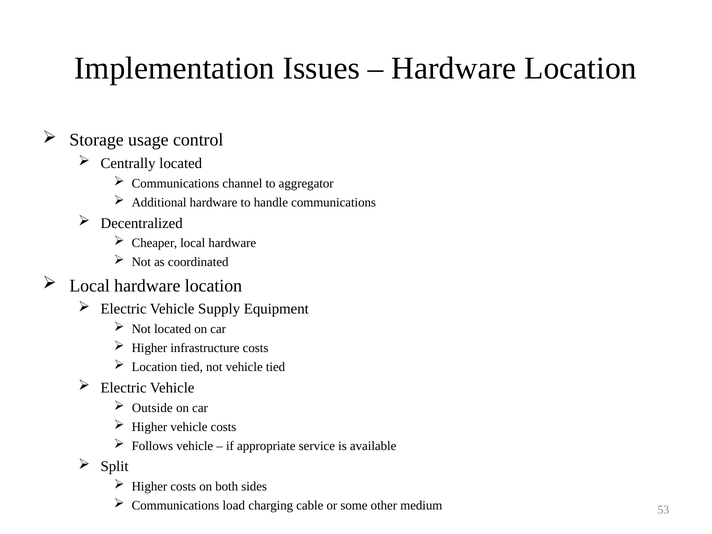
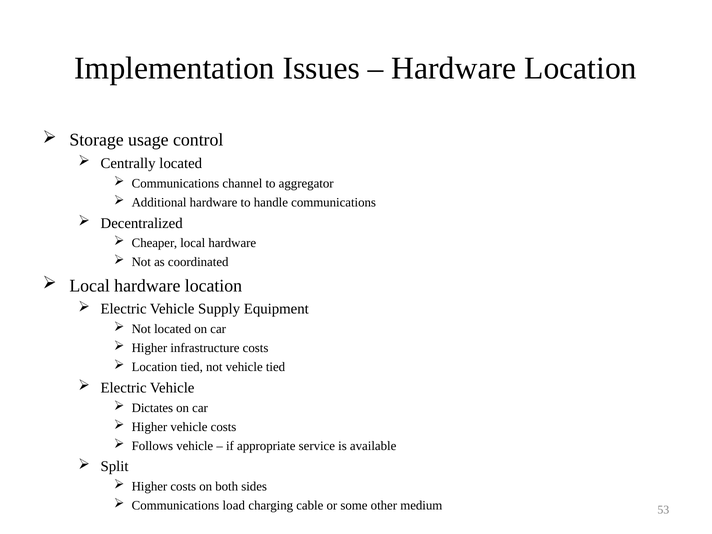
Outside: Outside -> Dictates (152, 408)
